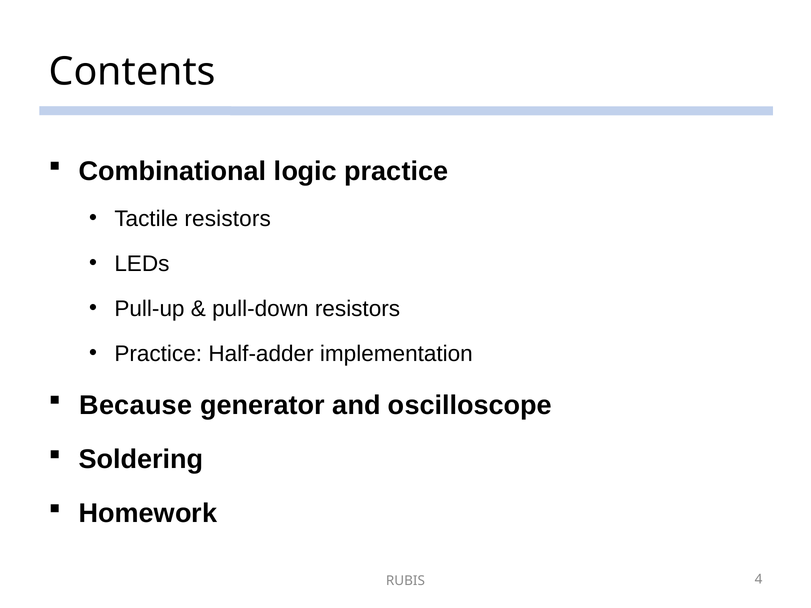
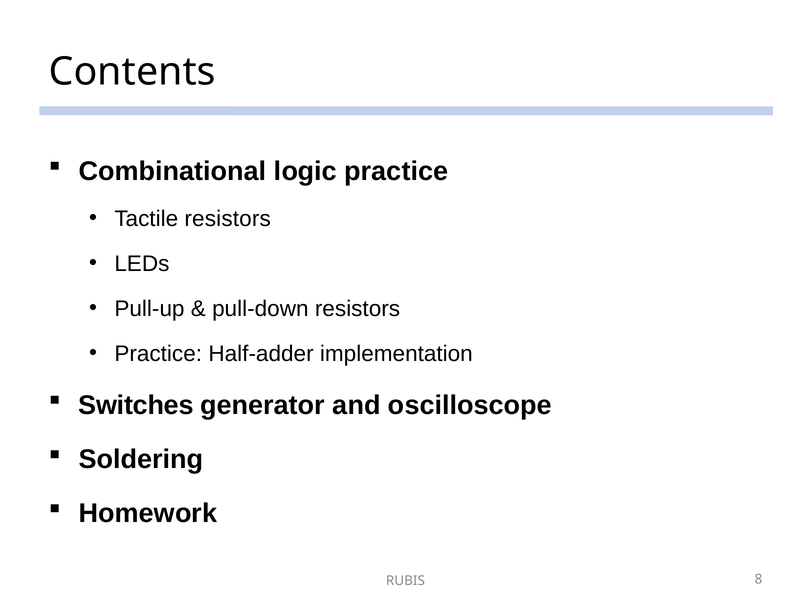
Because: Because -> Switches (136, 406)
4: 4 -> 8 (759, 580)
